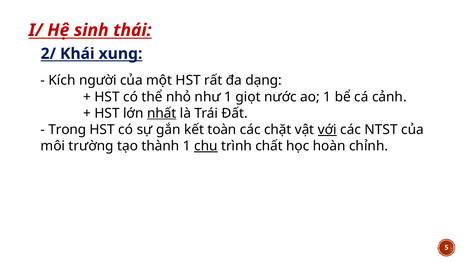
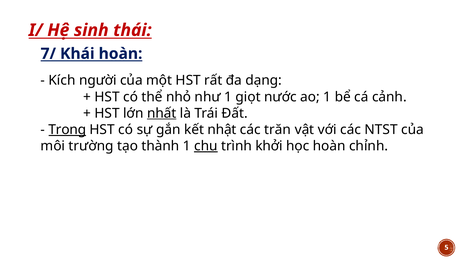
2/: 2/ -> 7/ (48, 54)
Khái xung: xung -> hoàn (121, 54)
Trong underline: none -> present (67, 130)
toàn: toàn -> nhật (222, 130)
chặt: chặt -> trăn (278, 130)
với underline: present -> none (327, 130)
chất: chất -> khởi (269, 146)
